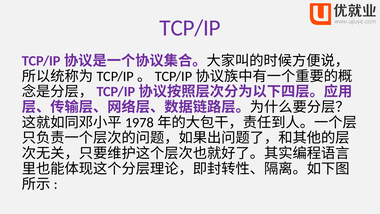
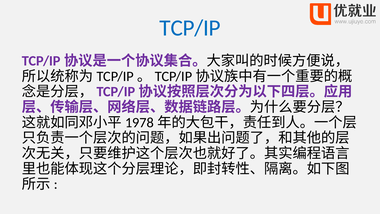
TCP/IP colour: purple -> blue (190, 28)
